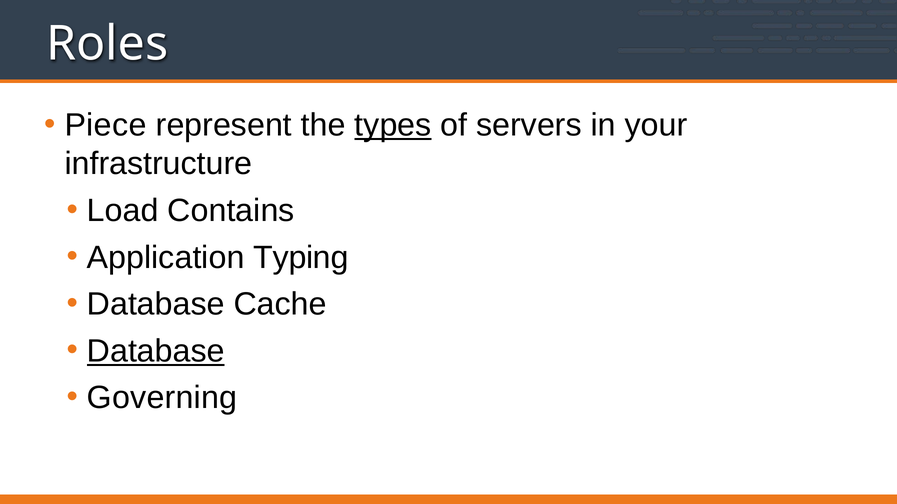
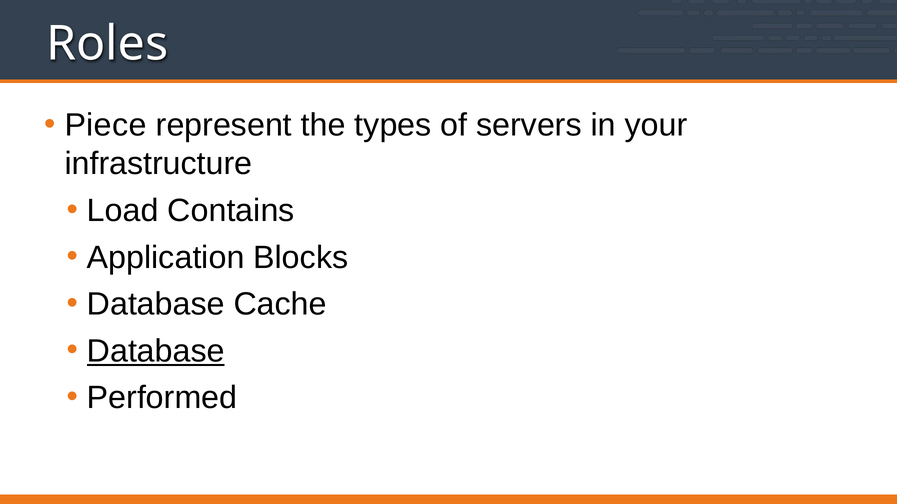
types underline: present -> none (393, 125)
Typing: Typing -> Blocks (301, 258)
Governing: Governing -> Performed (162, 398)
